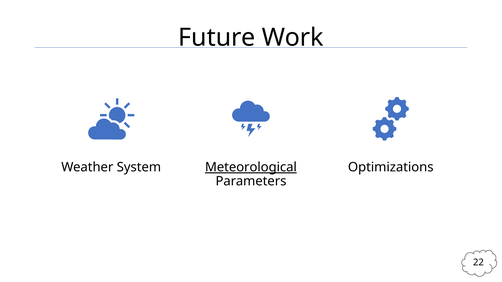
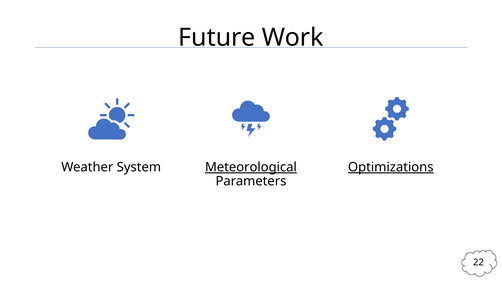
Optimizations underline: none -> present (391, 167)
